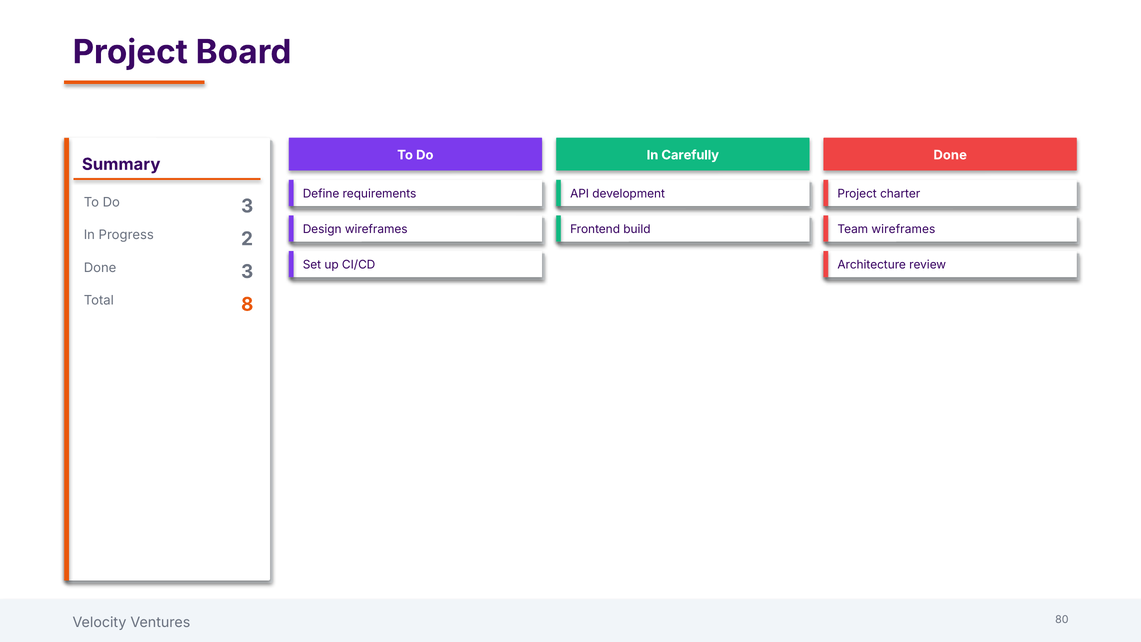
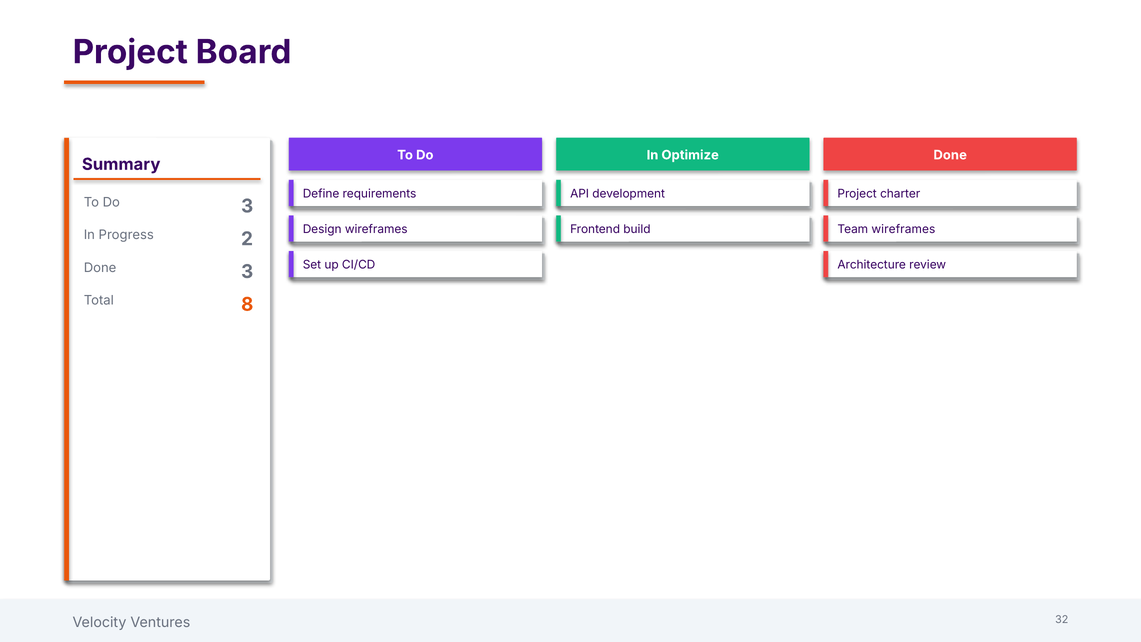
Carefully: Carefully -> Optimize (690, 155)
80: 80 -> 32 (1062, 620)
